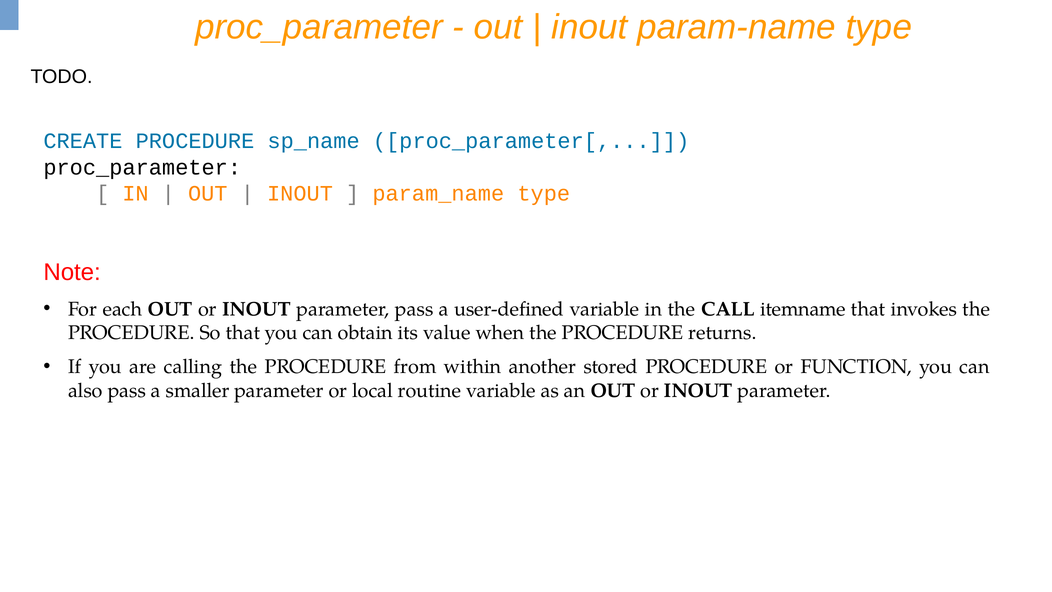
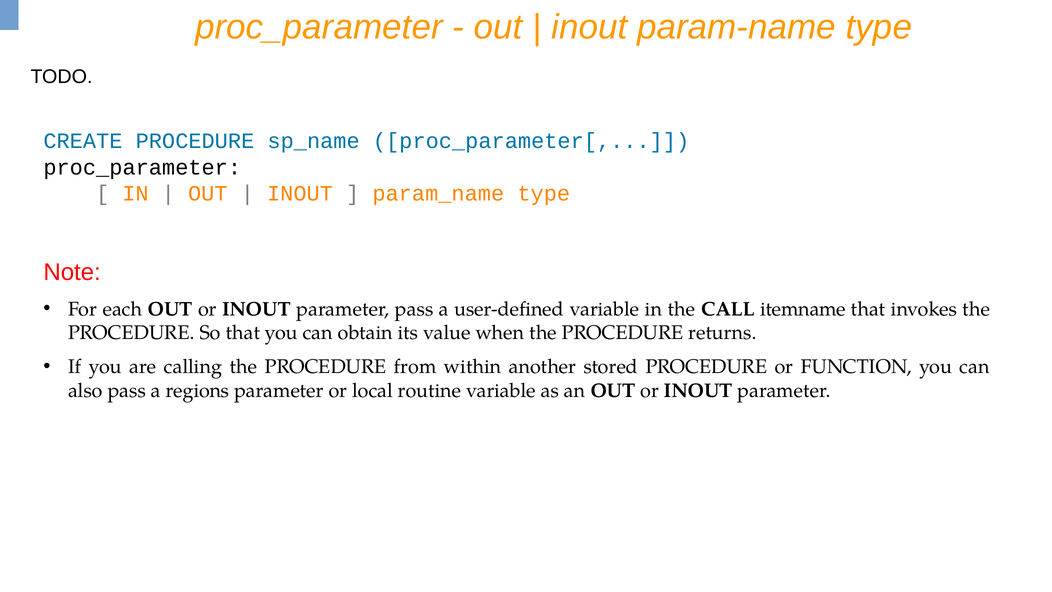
smaller: smaller -> regions (198, 390)
